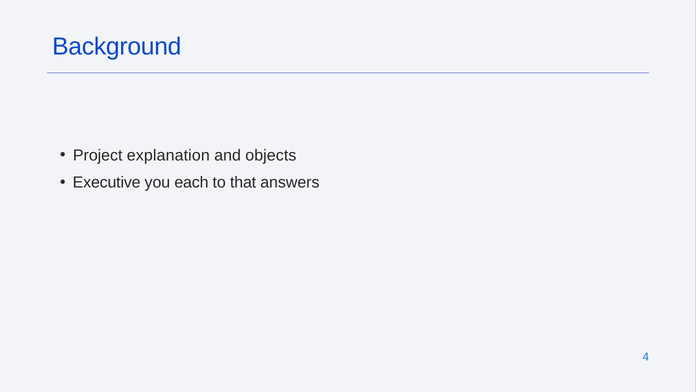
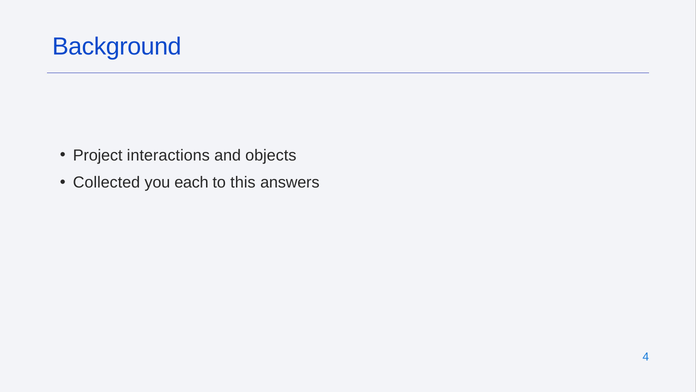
explanation: explanation -> interactions (168, 155)
Executive: Executive -> Collected (107, 182)
that: that -> this (243, 182)
